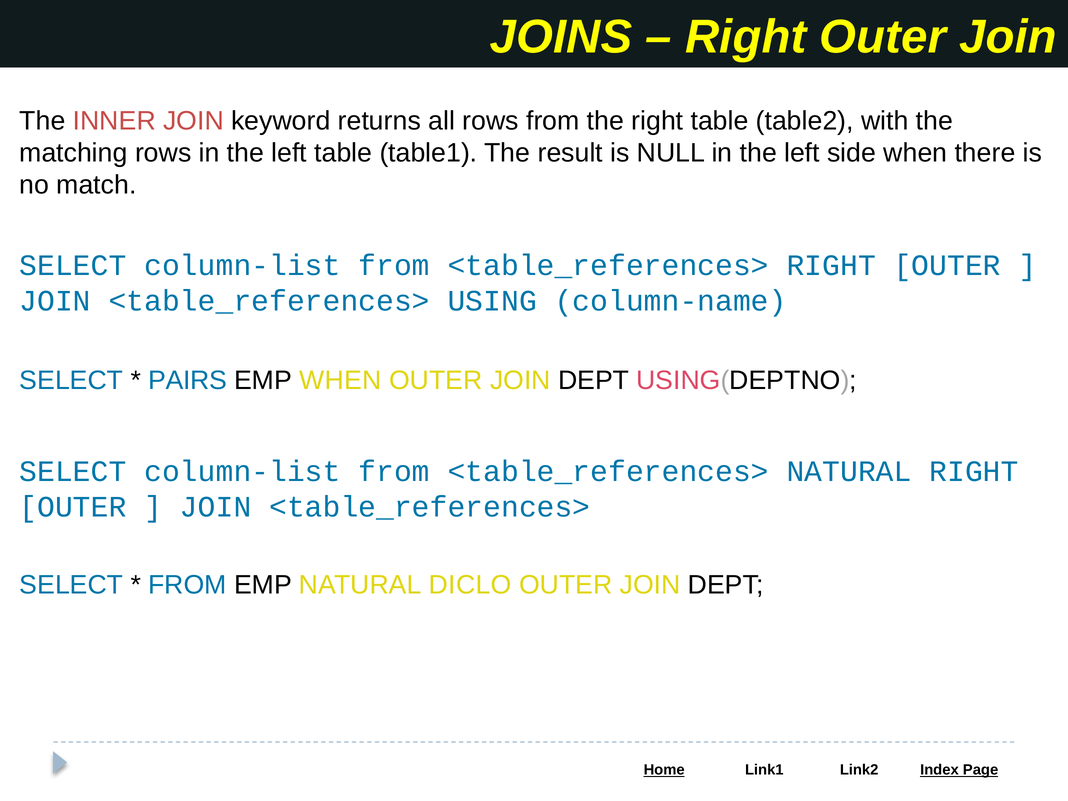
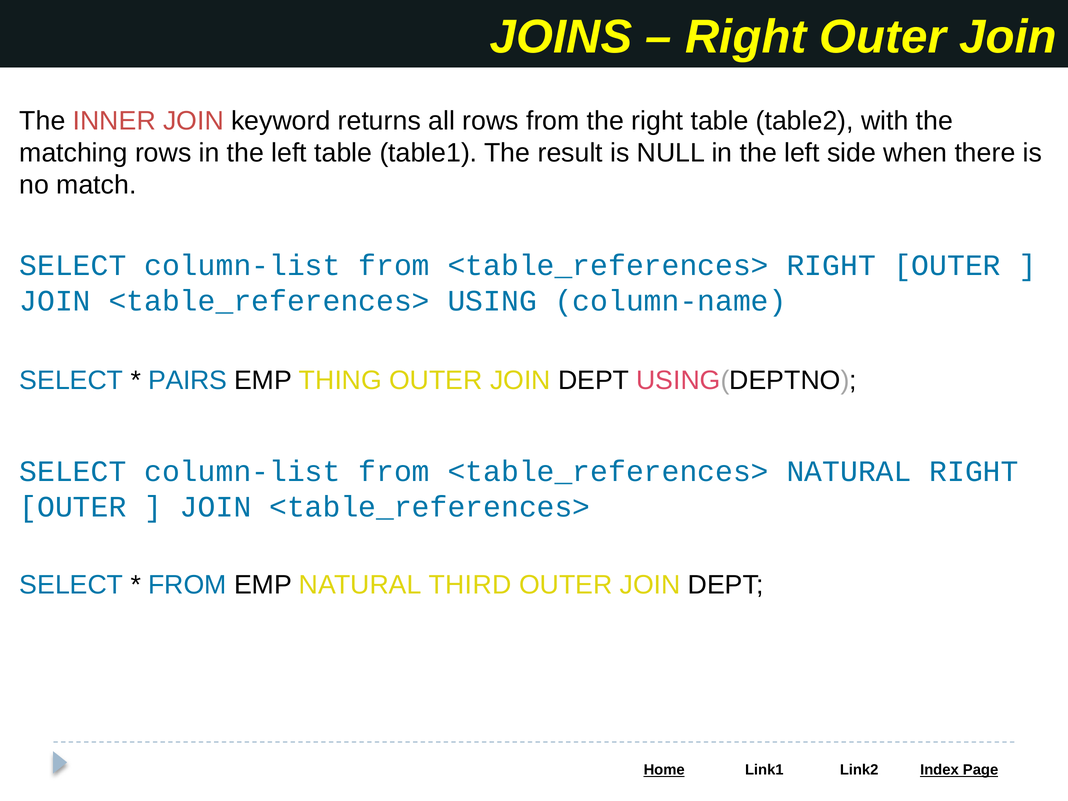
EMP WHEN: WHEN -> THING (340, 380)
DICLO: DICLO -> THIRD (470, 585)
